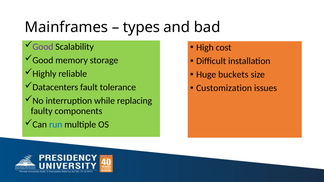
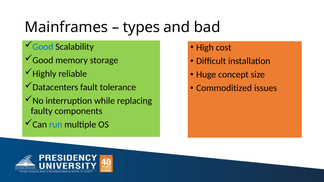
Good colour: purple -> blue (43, 47)
buckets: buckets -> concept (233, 75)
Customization: Customization -> Commoditized (224, 88)
